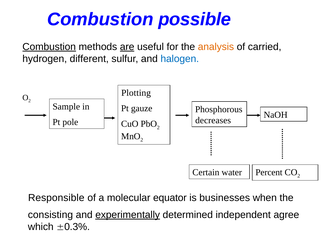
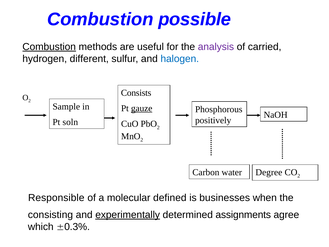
are underline: present -> none (127, 47)
analysis colour: orange -> purple (216, 47)
Plotting: Plotting -> Consists (136, 93)
gauze underline: none -> present (142, 108)
decreases: decreases -> positively (213, 120)
pole: pole -> soln (70, 122)
Certain: Certain -> Carbon (206, 172)
Percent: Percent -> Degree (269, 172)
equator: equator -> defined (170, 198)
independent: independent -> assignments (243, 215)
